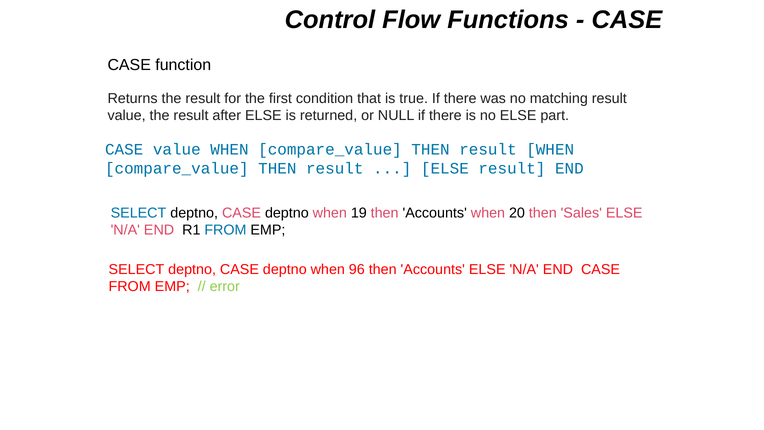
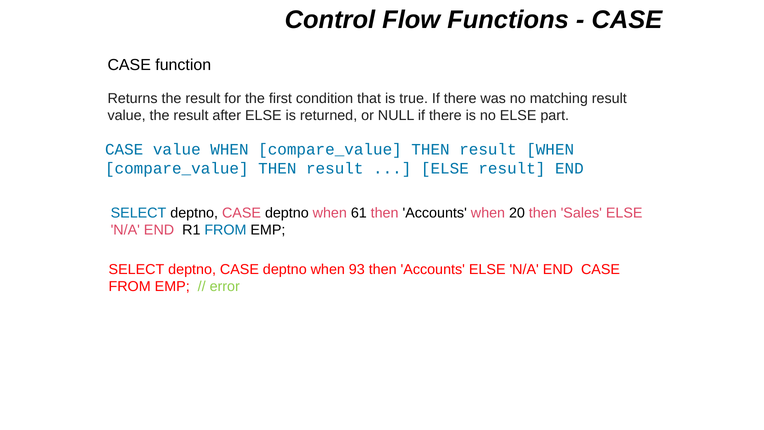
19: 19 -> 61 (359, 213)
96: 96 -> 93 (357, 269)
